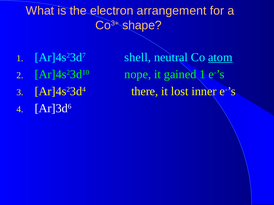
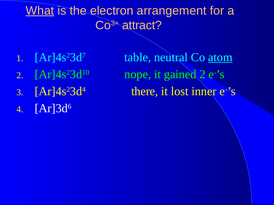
What underline: none -> present (40, 11)
shape: shape -> attract (142, 25)
shell: shell -> table (138, 57)
gained 1: 1 -> 2 (202, 74)
